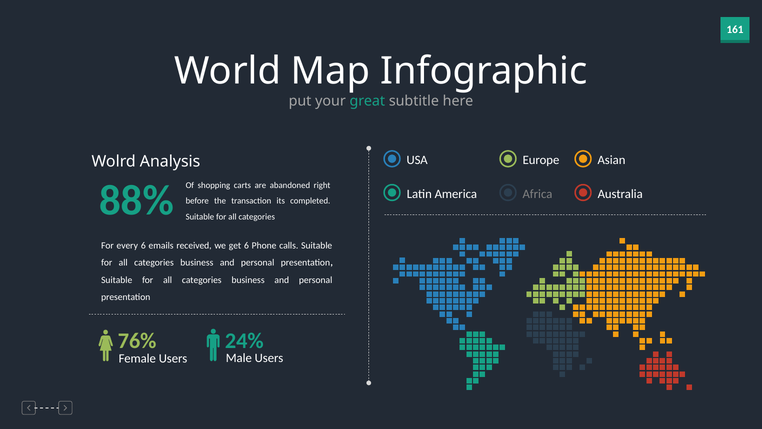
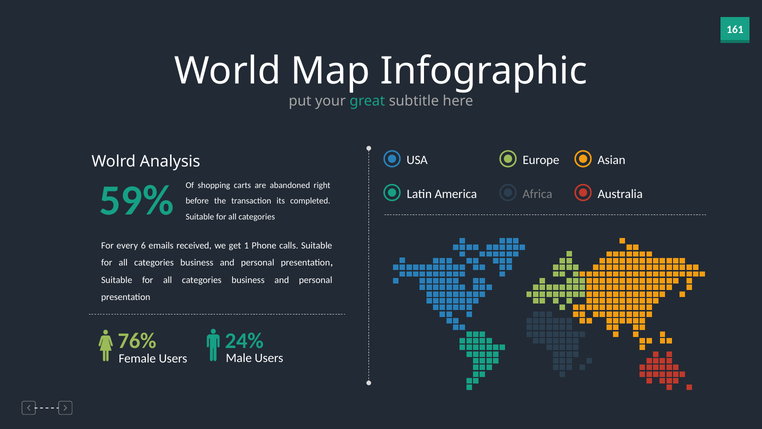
88%: 88% -> 59% (136, 201)
get 6: 6 -> 1 (246, 245)
